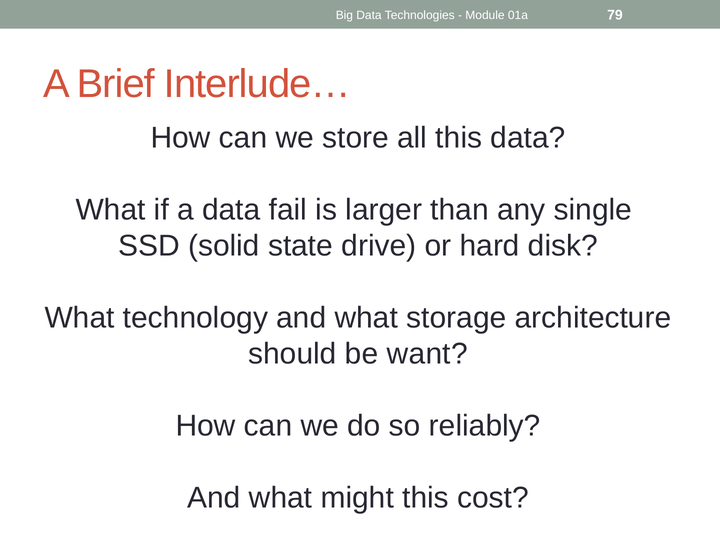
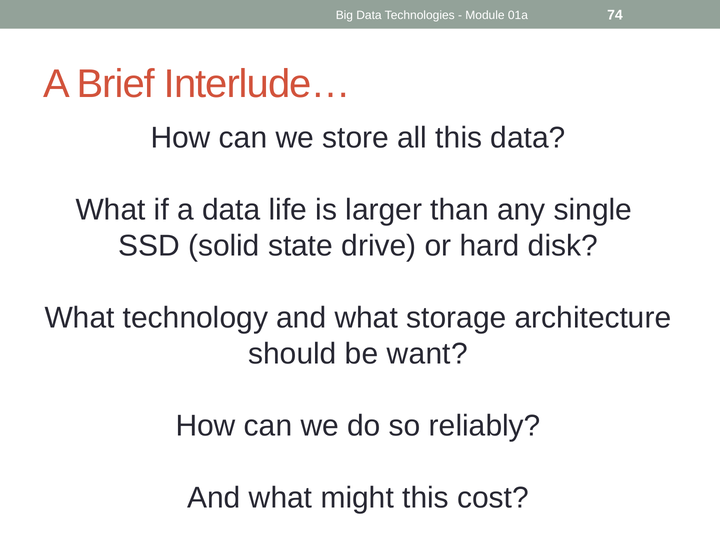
79: 79 -> 74 (615, 15)
fail: fail -> life (288, 210)
